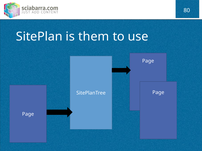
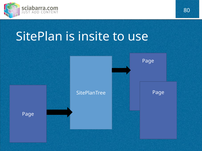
them: them -> insite (94, 37)
